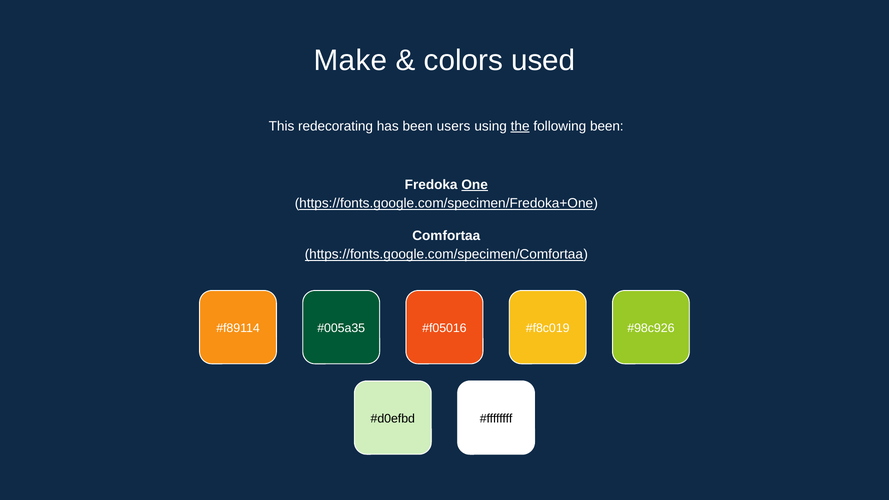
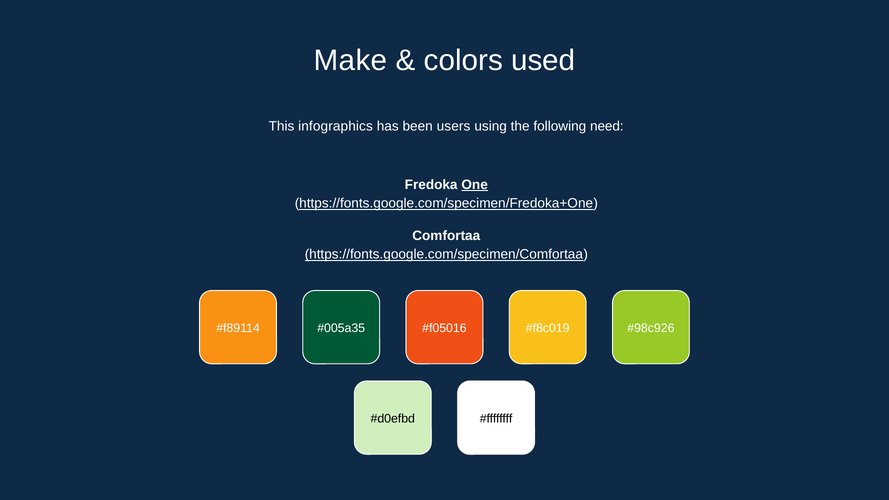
redecorating: redecorating -> infographics (335, 126)
the underline: present -> none (520, 126)
following been: been -> need (607, 126)
